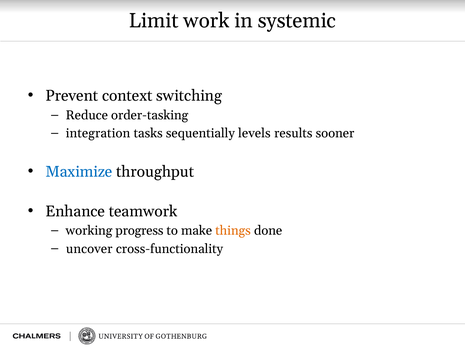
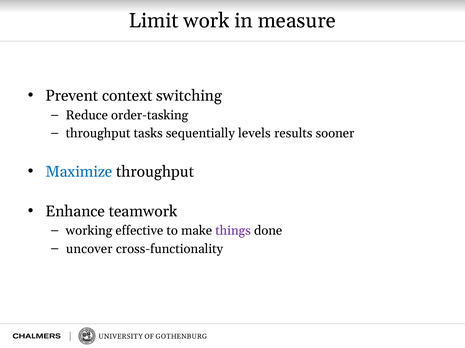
systemic: systemic -> measure (297, 21)
integration: integration -> throughput (98, 133)
progress: progress -> effective (139, 231)
things colour: orange -> purple (233, 231)
